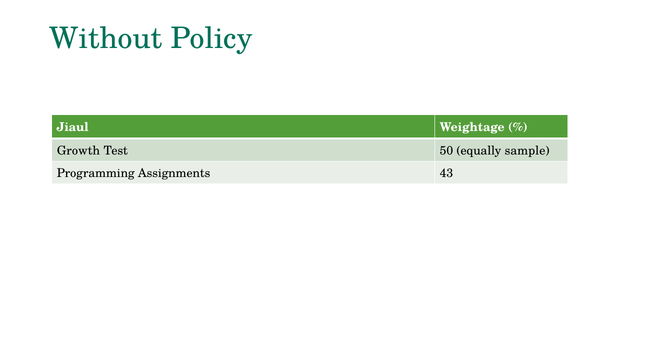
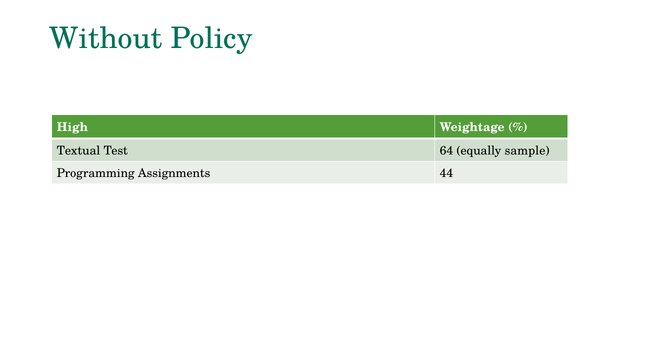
Jiaul: Jiaul -> High (72, 128)
Growth: Growth -> Textual (79, 151)
50: 50 -> 64 (446, 151)
43: 43 -> 44 (446, 173)
